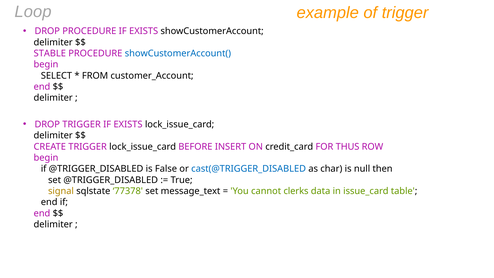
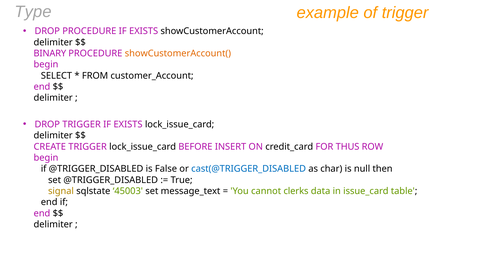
Loop: Loop -> Type (33, 12)
STABLE: STABLE -> BINARY (50, 53)
showCustomerAccount( colour: blue -> orange (178, 53)
77378: 77378 -> 45003 (128, 191)
